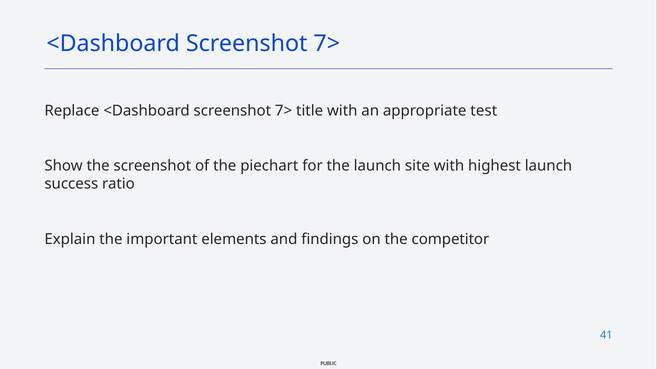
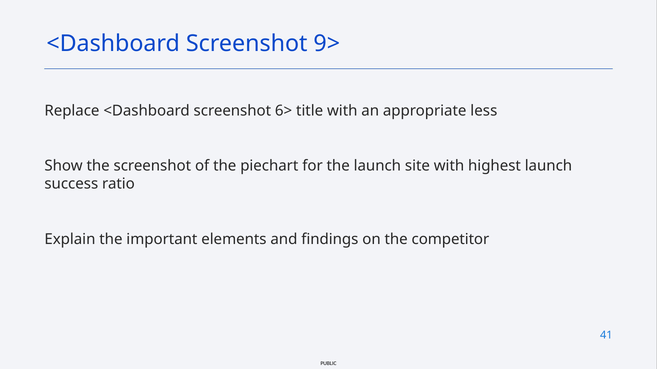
7>: 7> -> 9> (327, 44)
Replace <Dashboard screenshot 7>: 7> -> 6> (284, 111)
test: test -> less (484, 111)
